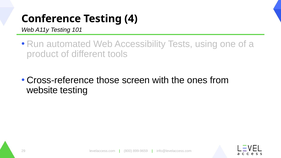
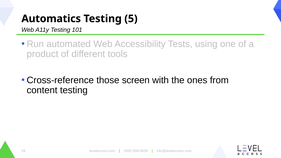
Conference: Conference -> Automatics (51, 19)
4: 4 -> 5 (131, 19)
website: website -> content (42, 90)
